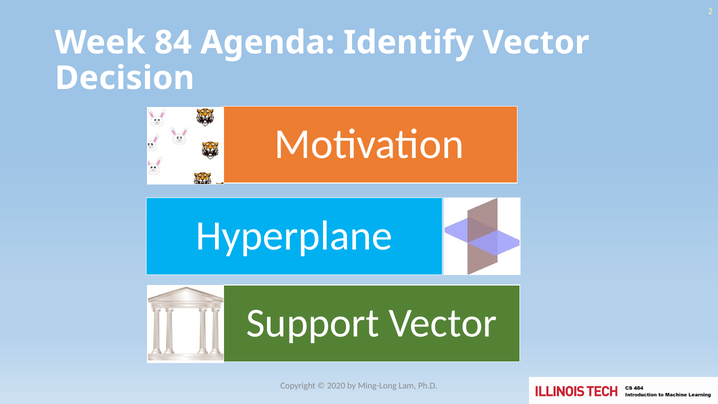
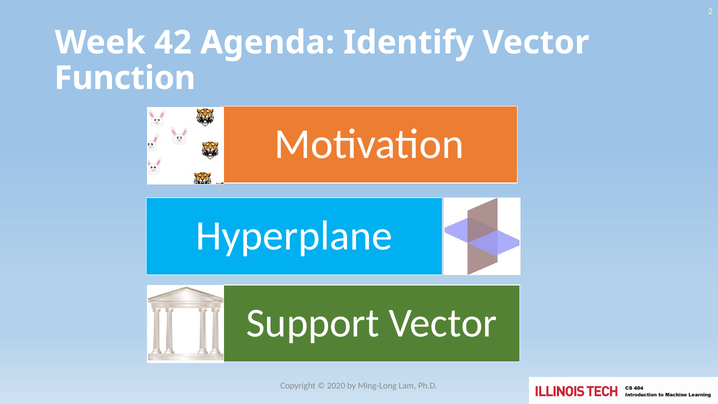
84: 84 -> 42 (173, 43)
Decision: Decision -> Function (125, 78)
